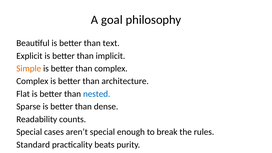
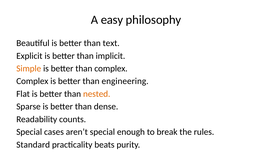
A goal: goal -> easy (112, 20)
architecture: architecture -> engineering (125, 81)
nested colour: blue -> orange (97, 94)
